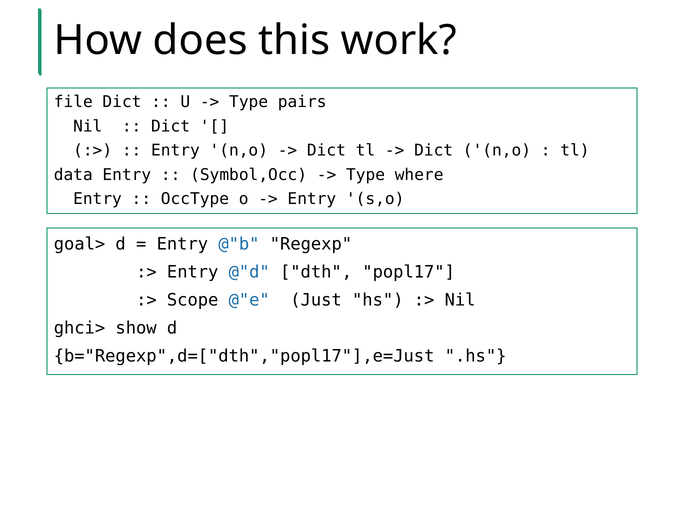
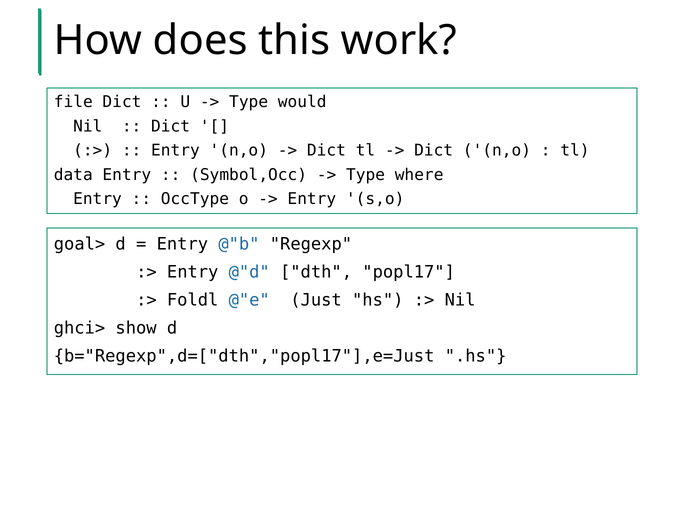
pairs: pairs -> would (302, 102)
Scope: Scope -> Foldl (193, 300)
